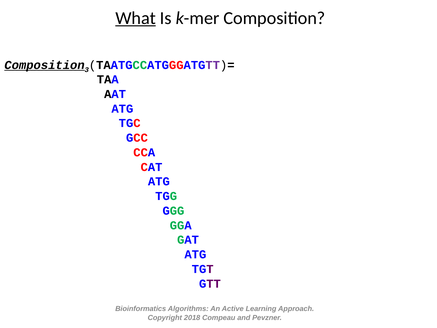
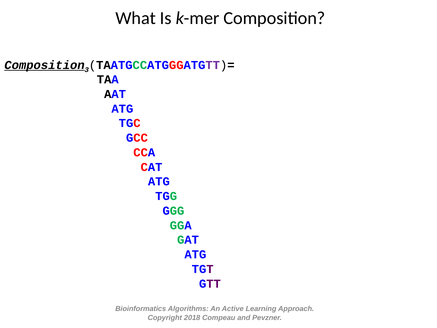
What underline: present -> none (136, 18)
